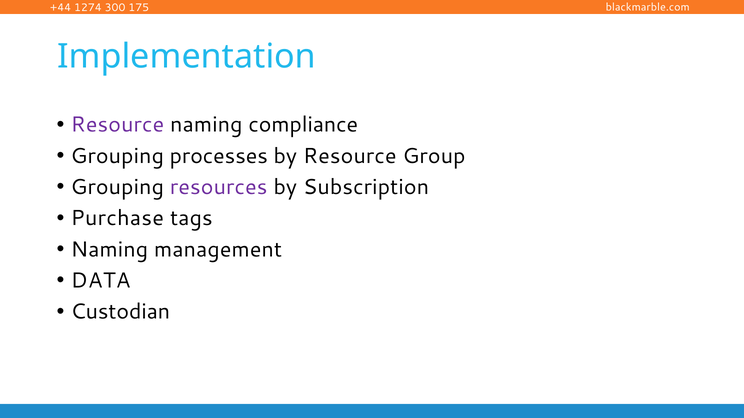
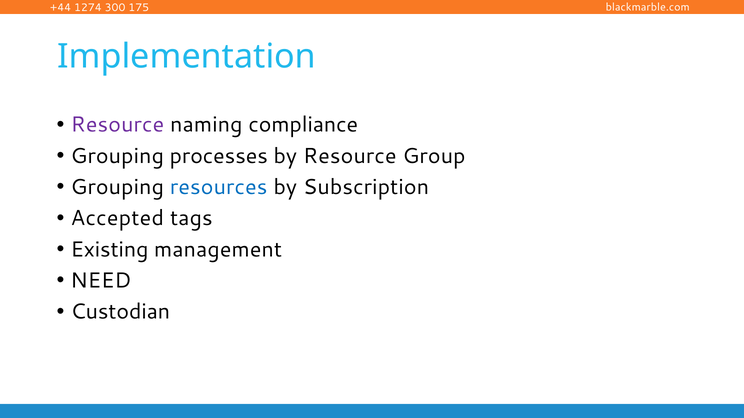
resources colour: purple -> blue (219, 187)
Purchase: Purchase -> Accepted (117, 219)
Naming: Naming -> Existing (109, 250)
DATA: DATA -> NEED (101, 281)
